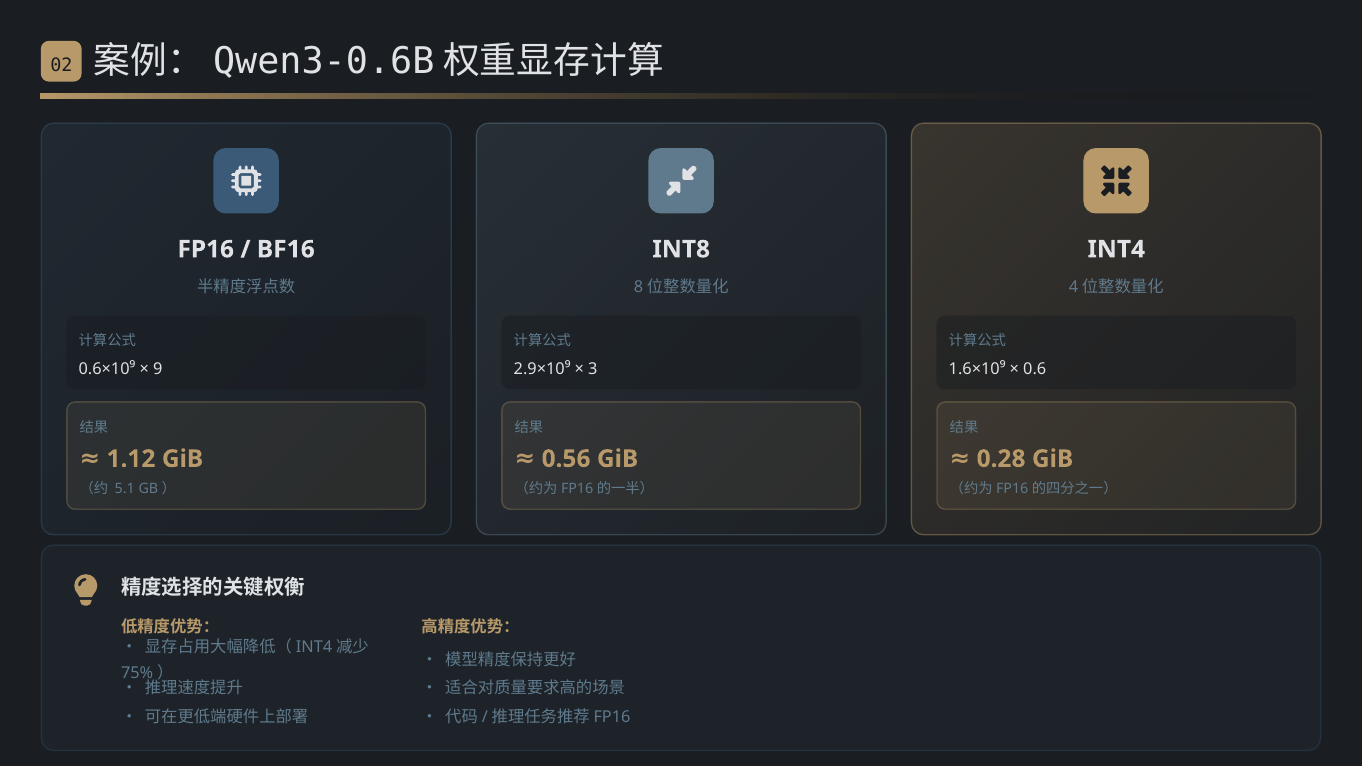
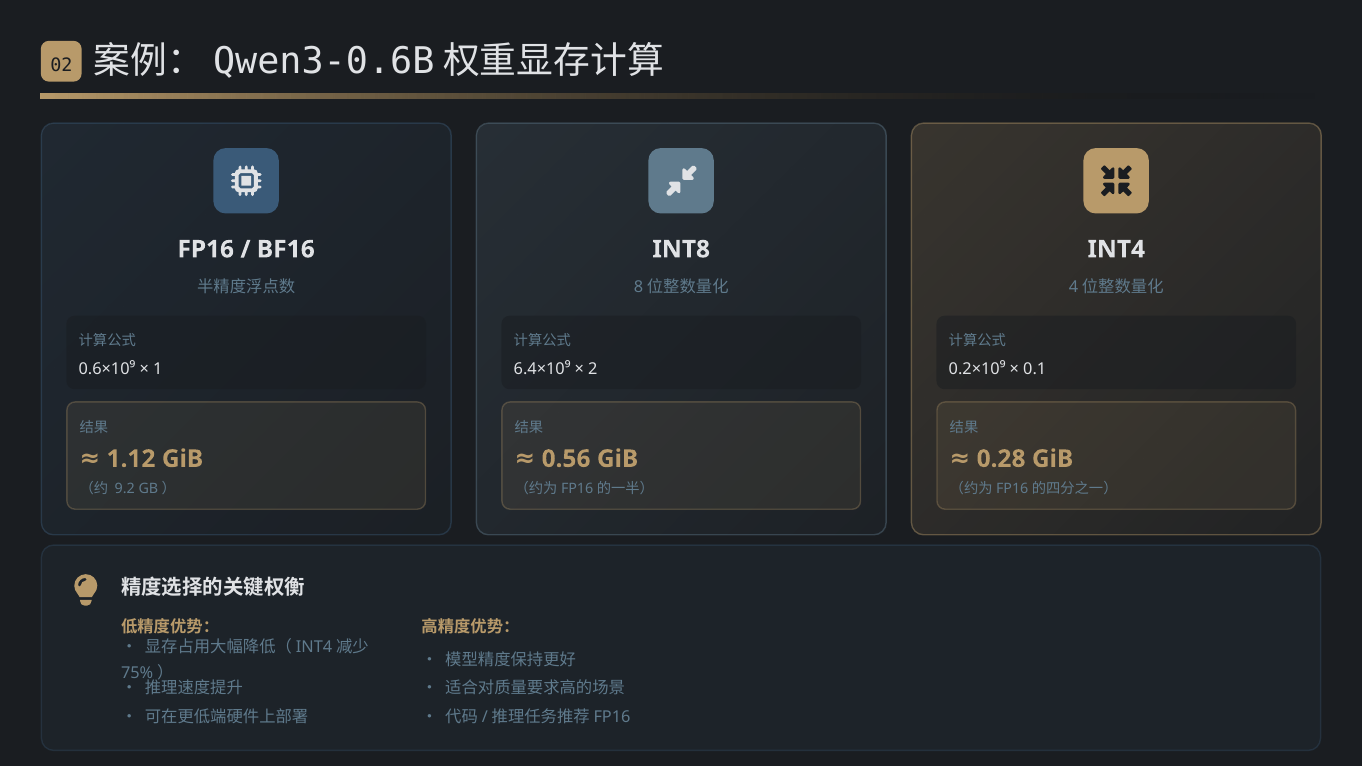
9: 9 -> 1 (158, 369)
2.9×10⁹: 2.9×10⁹ -> 6.4×10⁹ (542, 369)
3: 3 -> 2 (593, 369)
1.6×10⁹: 1.6×10⁹ -> 0.2×10⁹ (977, 369)
0.6: 0.6 -> 0.1 (1035, 369)
5.1: 5.1 -> 9.2 (125, 489)
